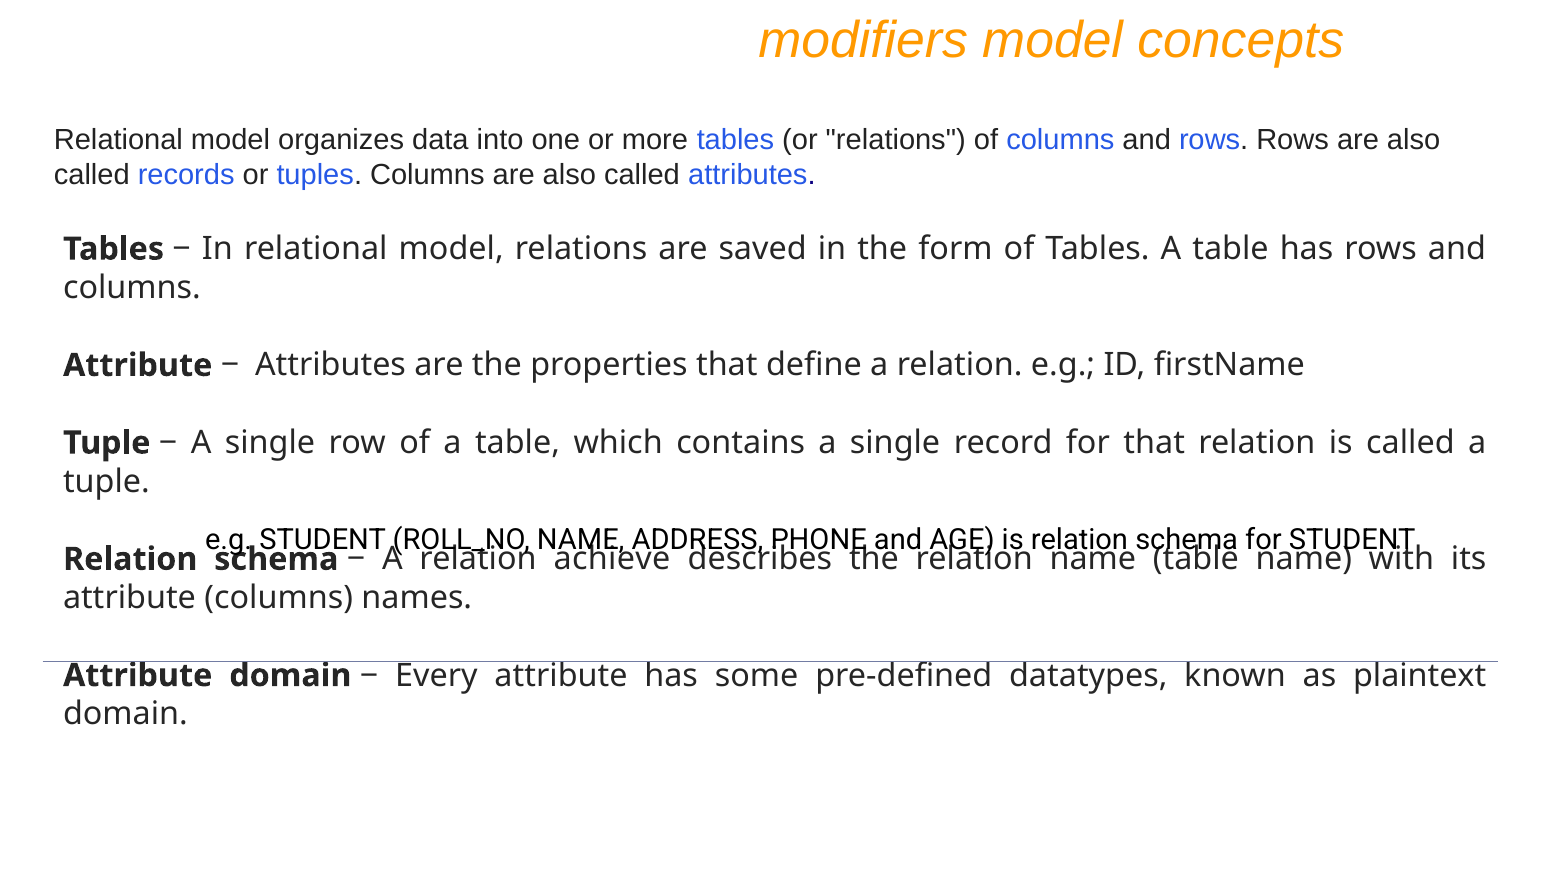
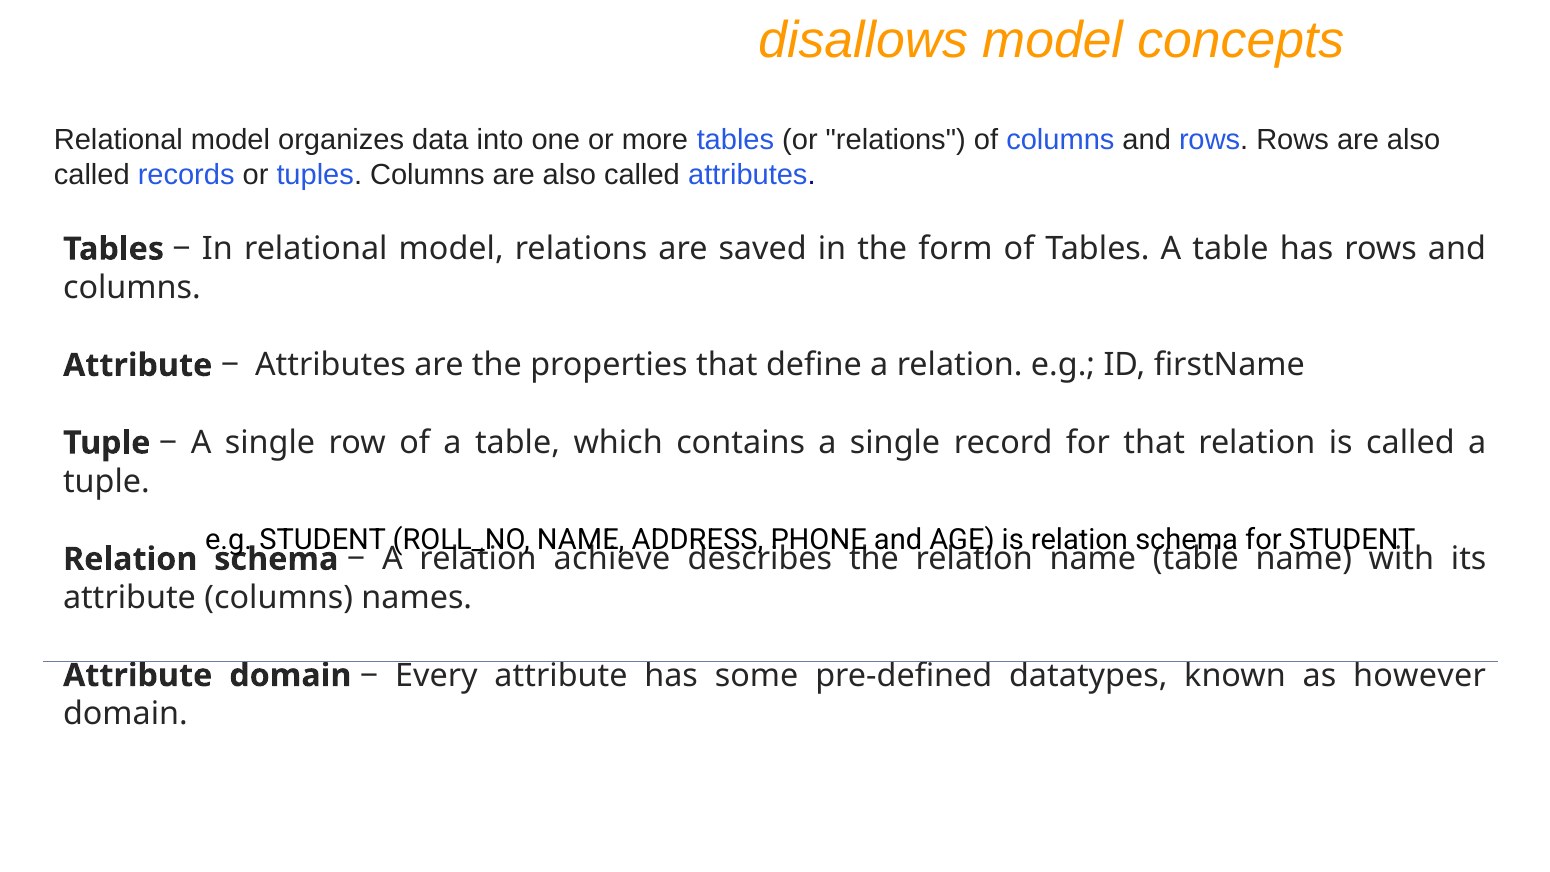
modifiers: modifiers -> disallows (863, 40)
plaintext: plaintext -> however (1420, 675)
